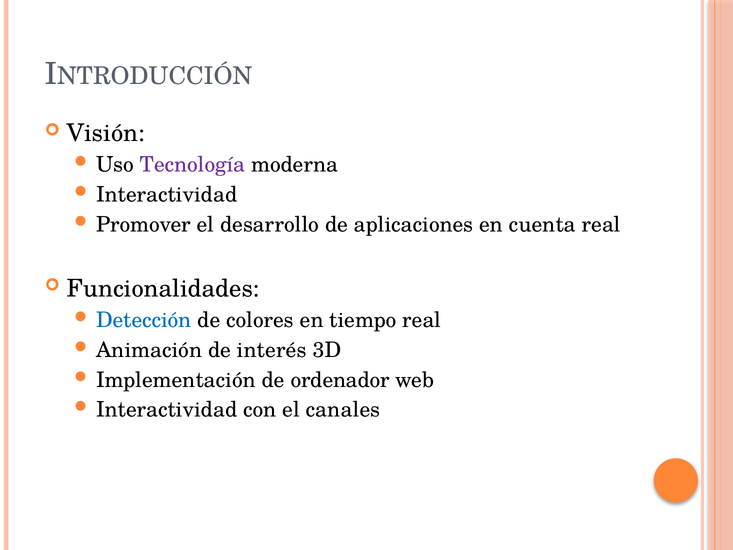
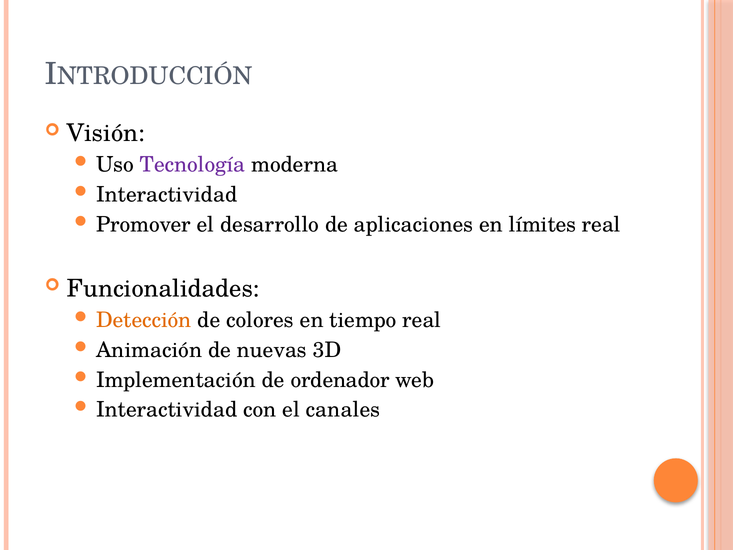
cuenta: cuenta -> límites (543, 225)
Detección colour: blue -> orange (144, 320)
interés: interés -> nuevas (272, 350)
